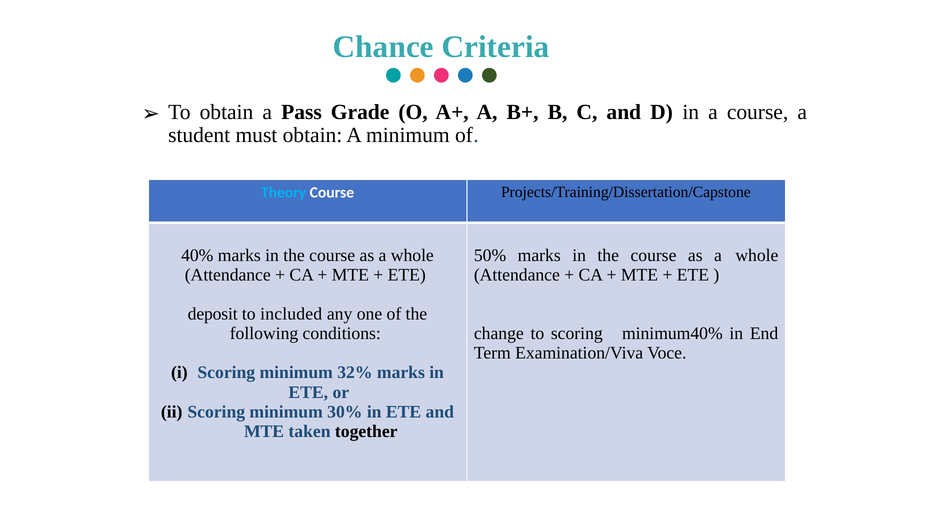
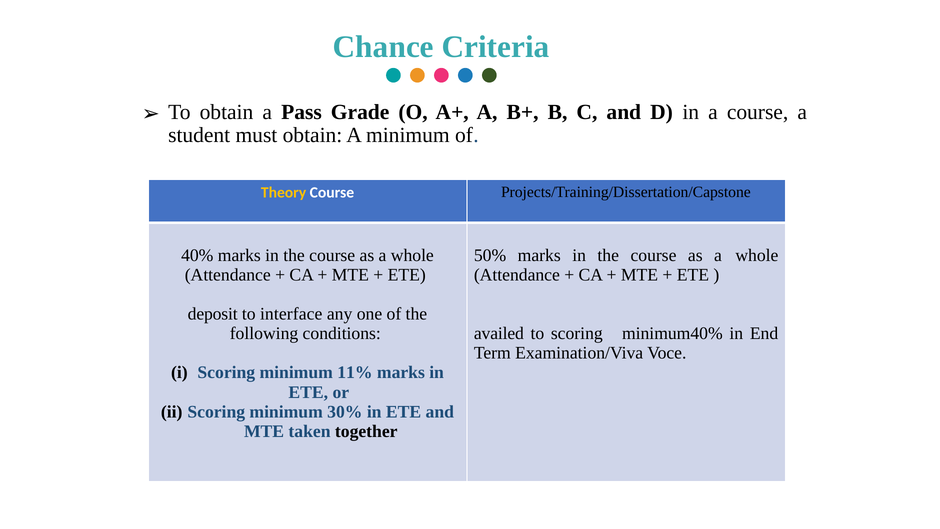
Theory colour: light blue -> yellow (284, 193)
included: included -> interface (291, 314)
change: change -> availed (499, 333)
32%: 32% -> 11% (355, 372)
